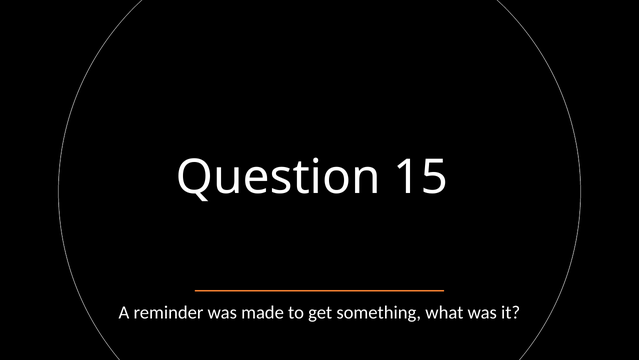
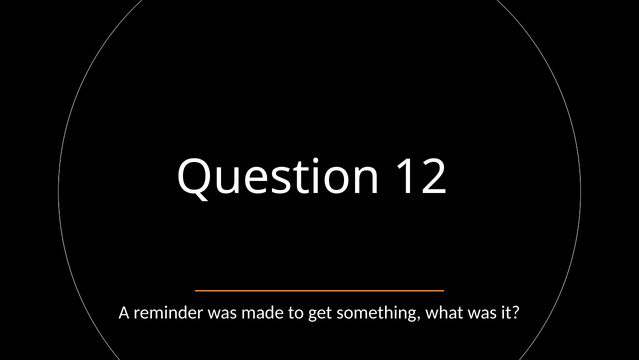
15: 15 -> 12 (421, 177)
